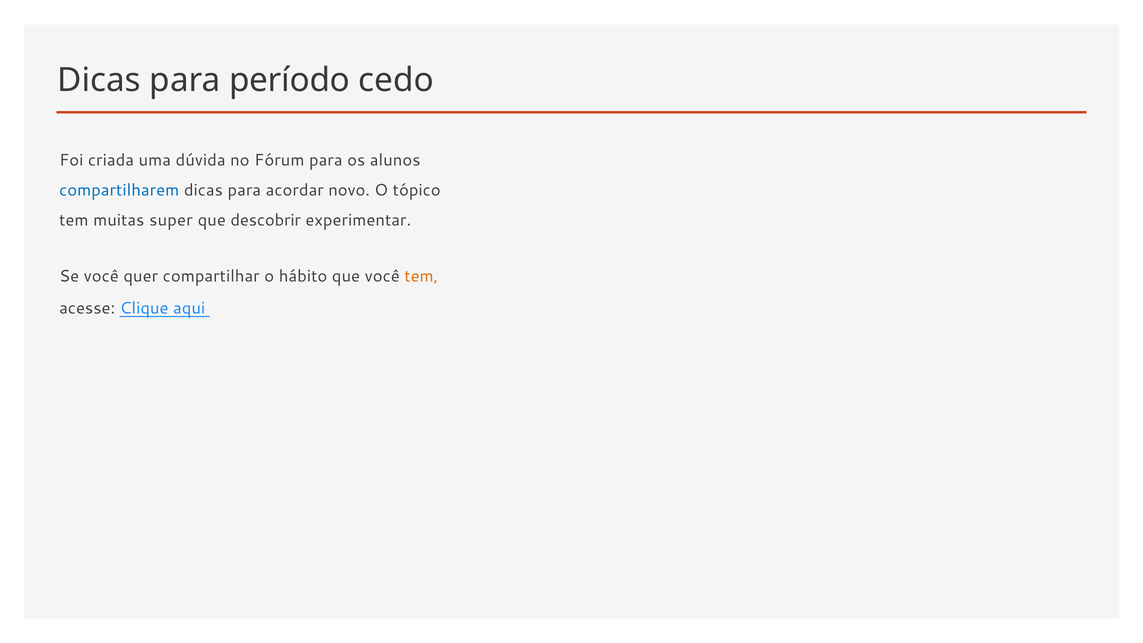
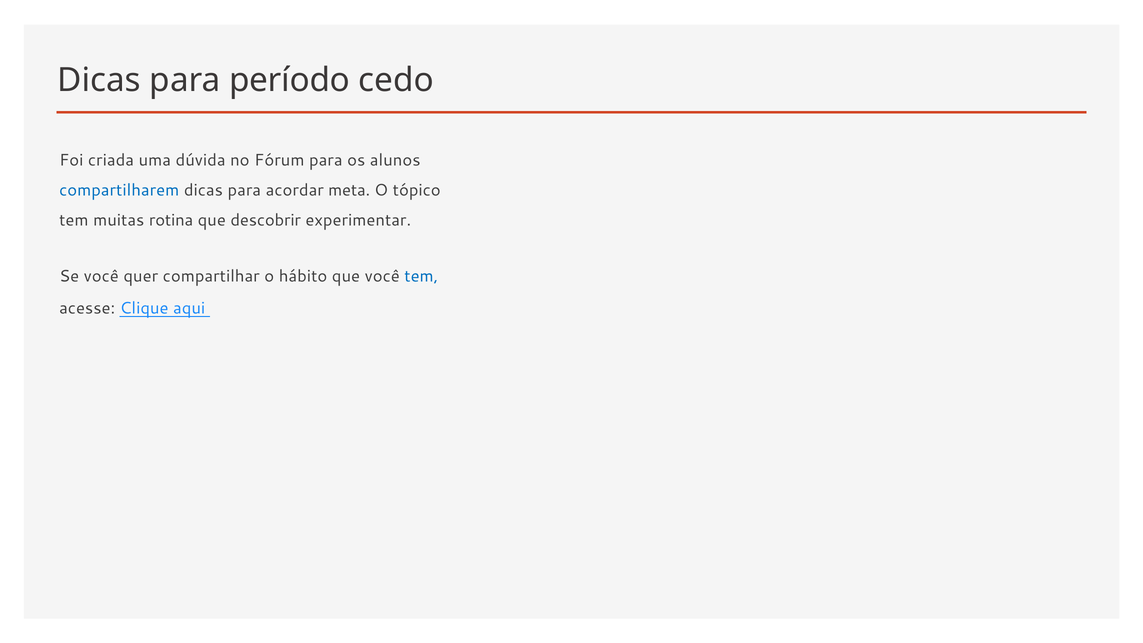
novo: novo -> meta (349, 190)
super: super -> rotina (171, 220)
tem colour: orange -> blue (421, 276)
